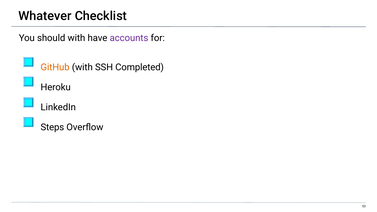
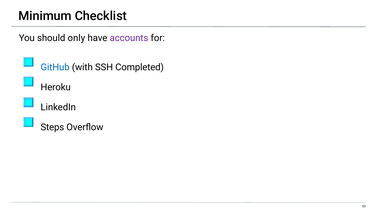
Whatever: Whatever -> Minimum (45, 16)
should with: with -> only (76, 38)
GitHub colour: orange -> blue (55, 67)
